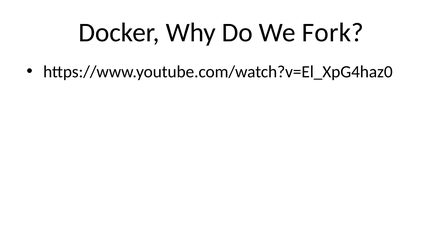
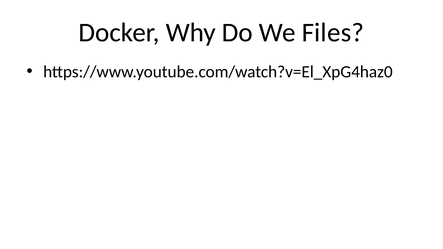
Fork: Fork -> Files (333, 33)
